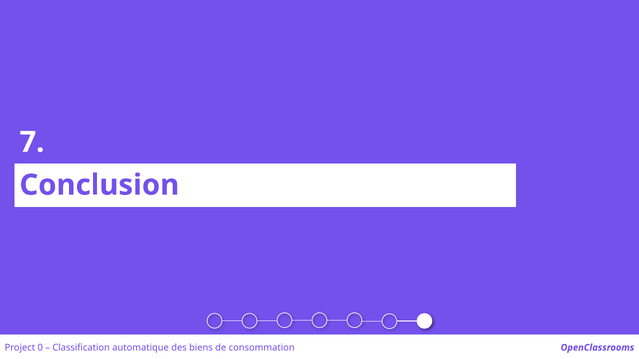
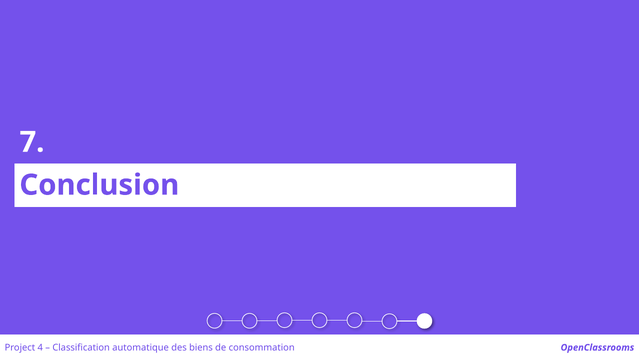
0: 0 -> 4 (40, 348)
